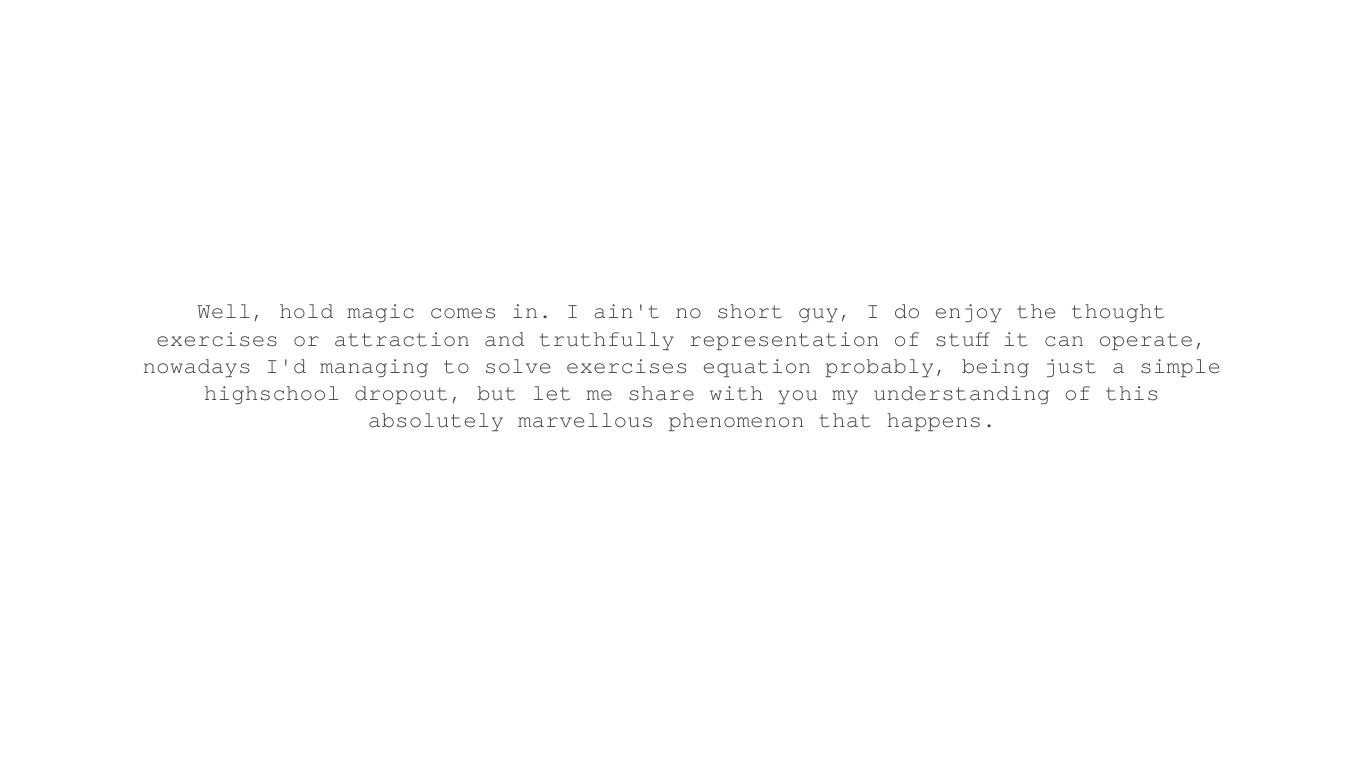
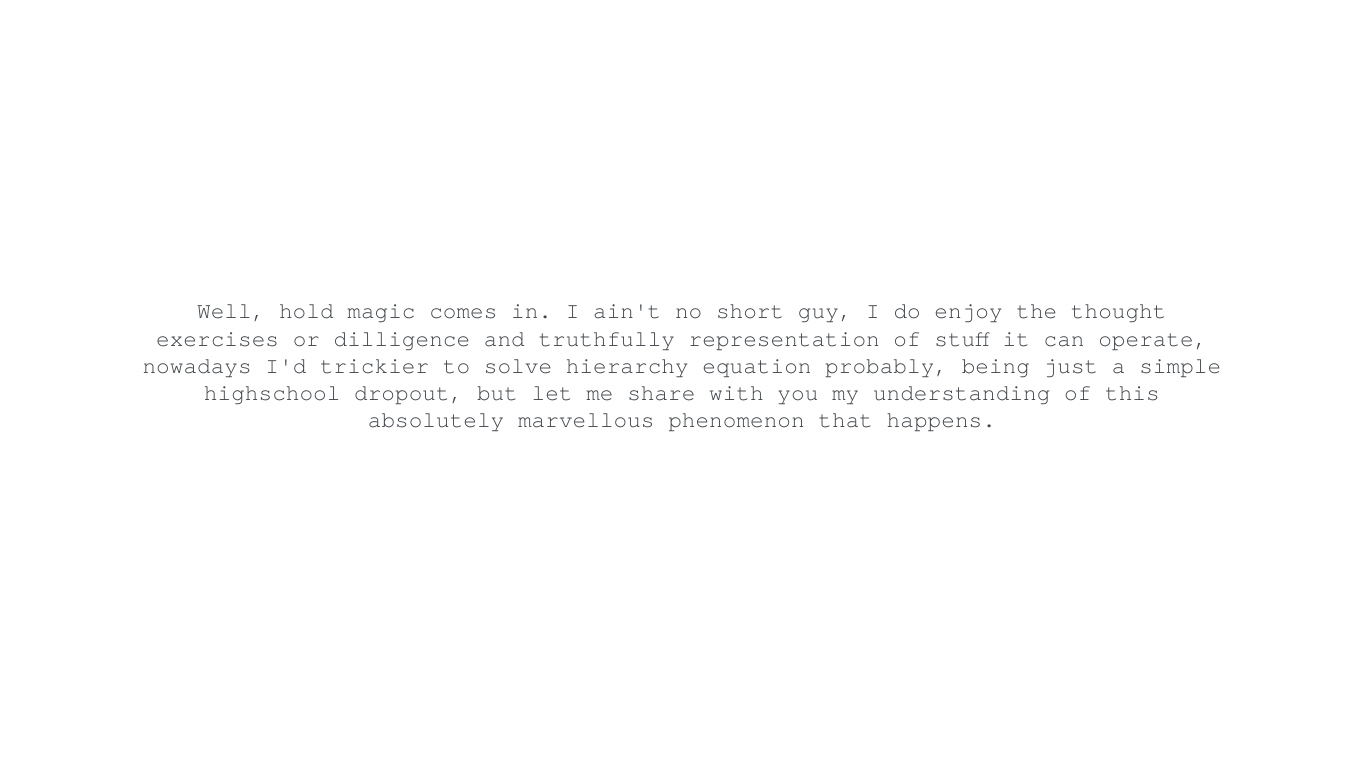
attraction: attraction -> dilligence (402, 339)
managing: managing -> trickier (375, 366)
solve exercises: exercises -> hierarchy (627, 366)
